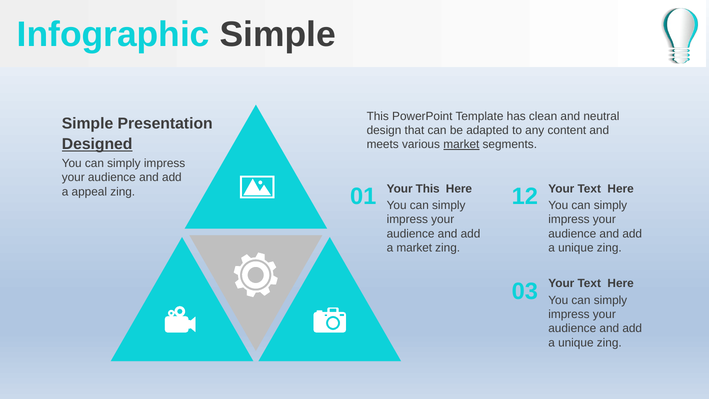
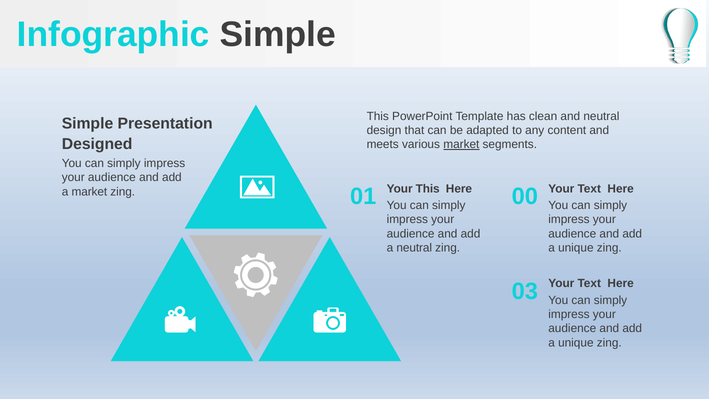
Designed underline: present -> none (97, 144)
a appeal: appeal -> market (89, 192)
12: 12 -> 00 (525, 196)
a market: market -> neutral (414, 248)
